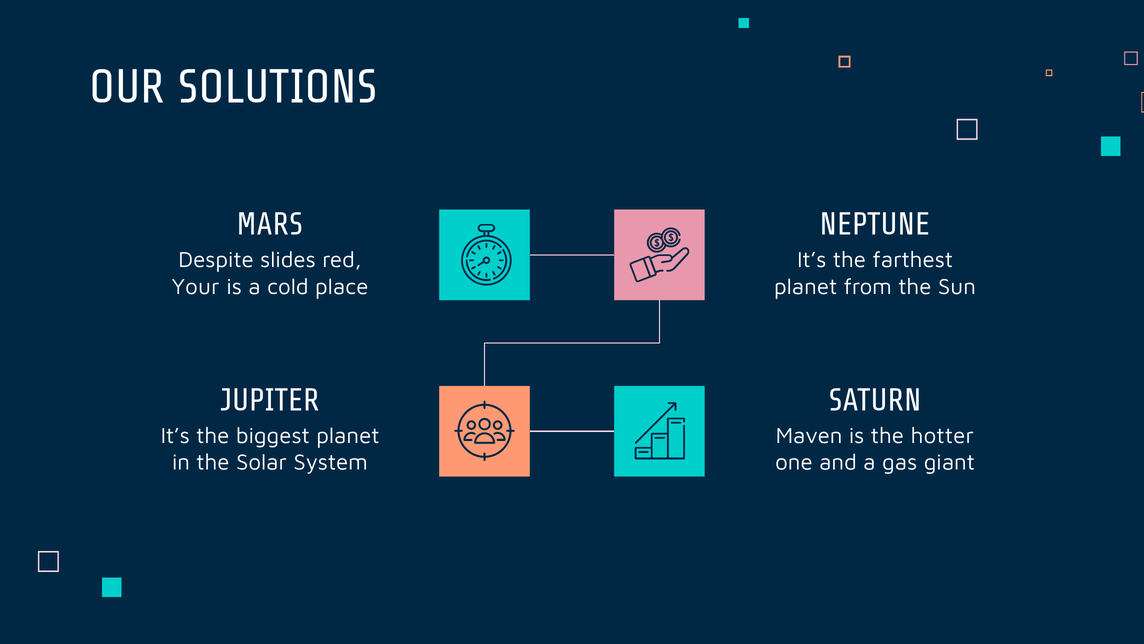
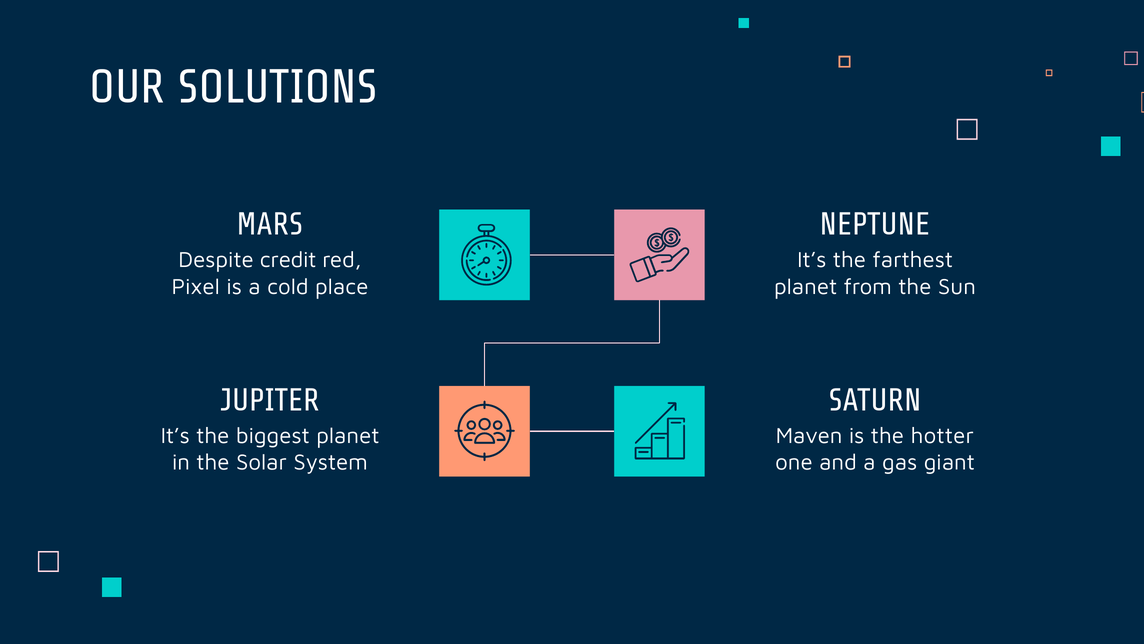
slides: slides -> credit (288, 260)
Your: Your -> Pixel (196, 286)
